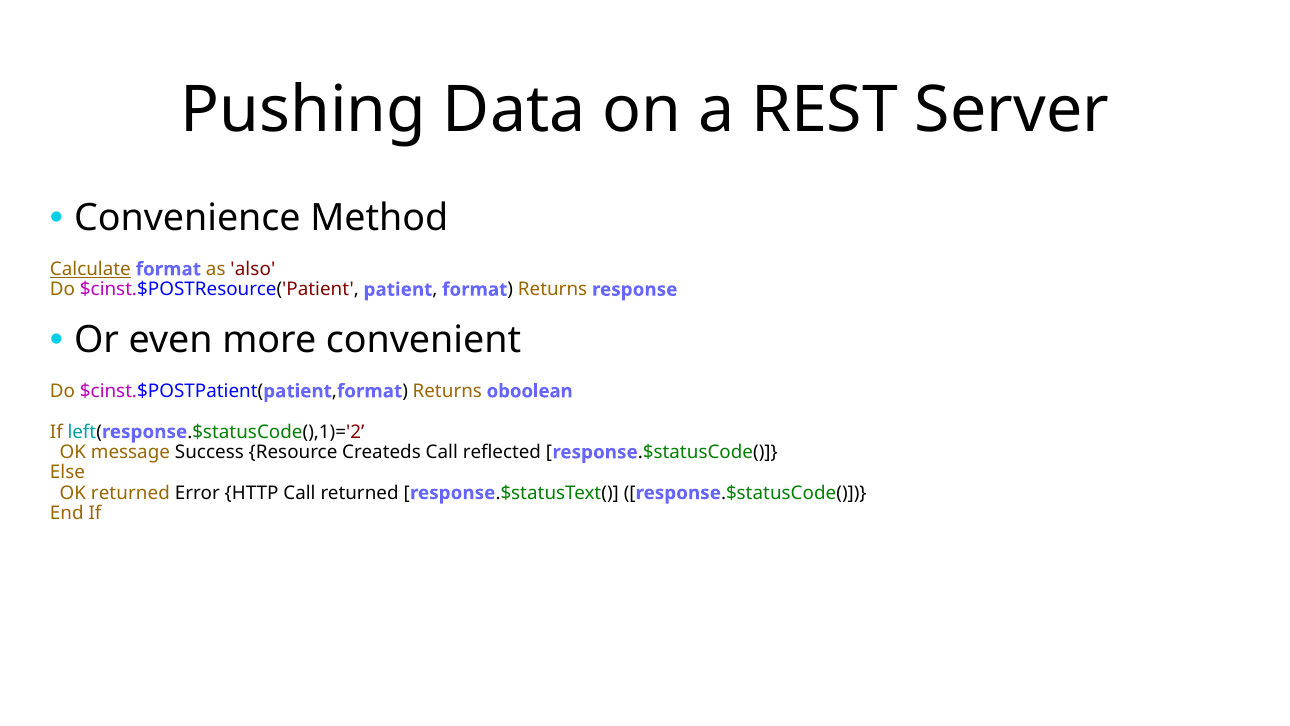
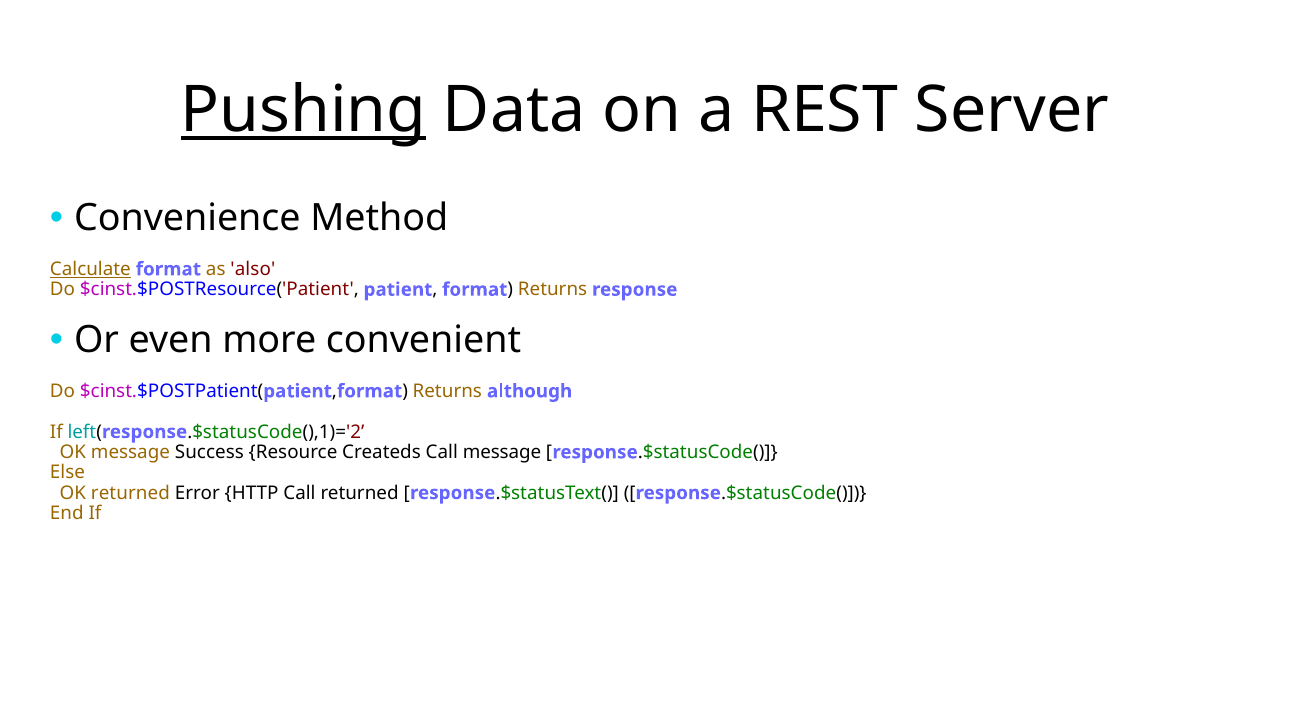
Pushing underline: none -> present (303, 110)
oboolean: oboolean -> although (530, 391)
Call reflected: reflected -> message (502, 452)
